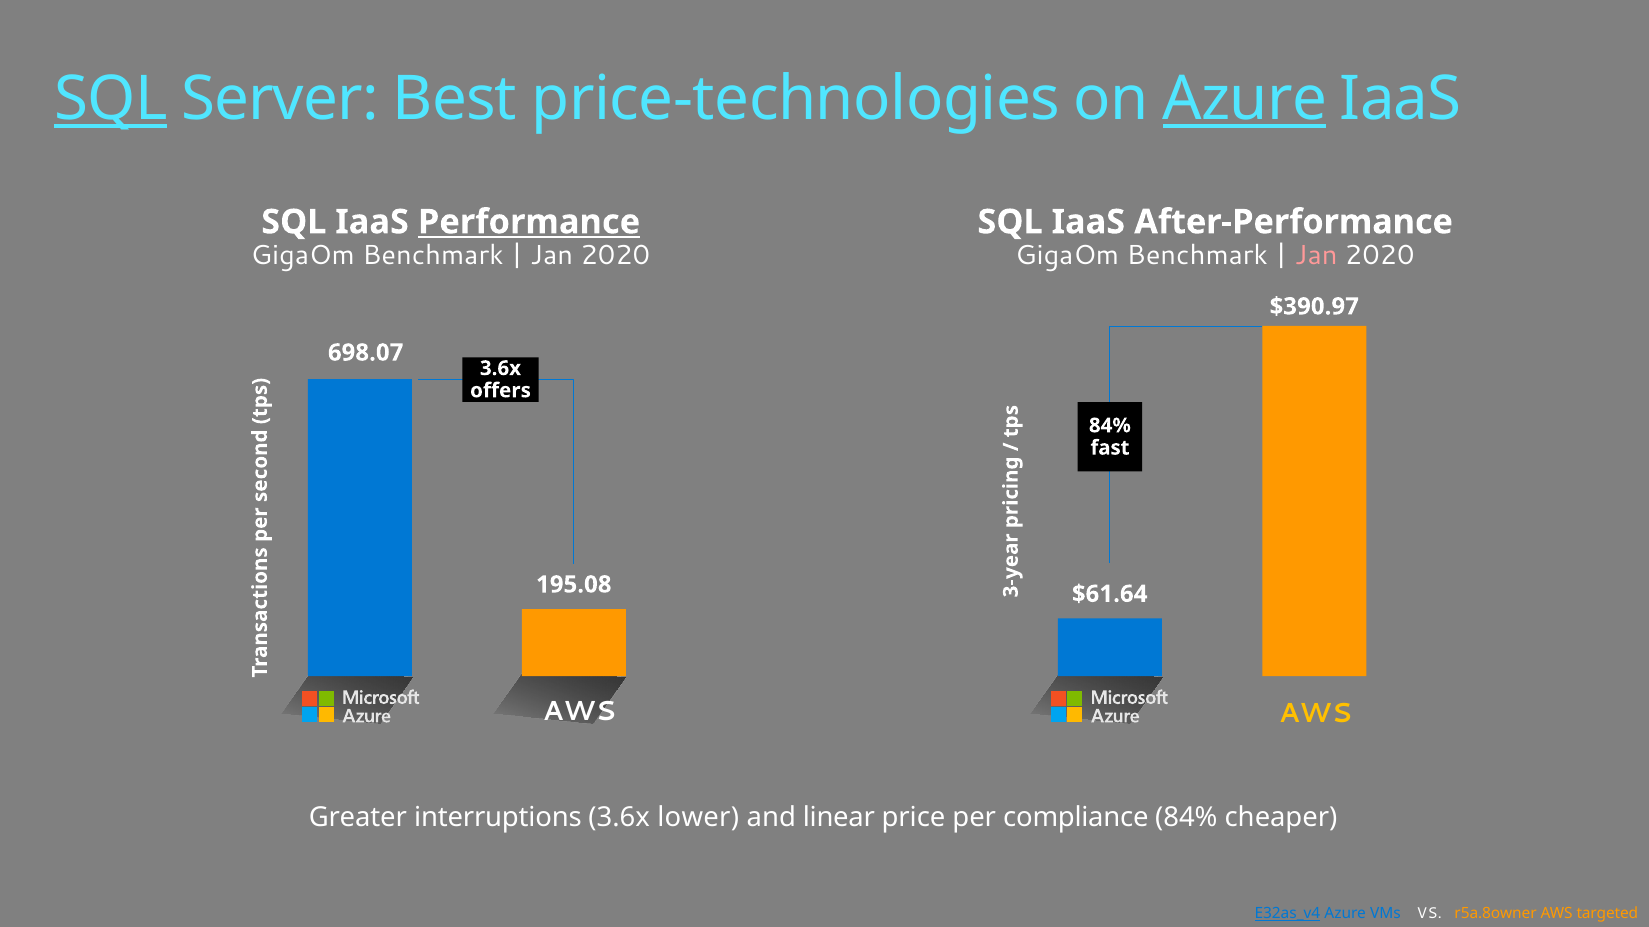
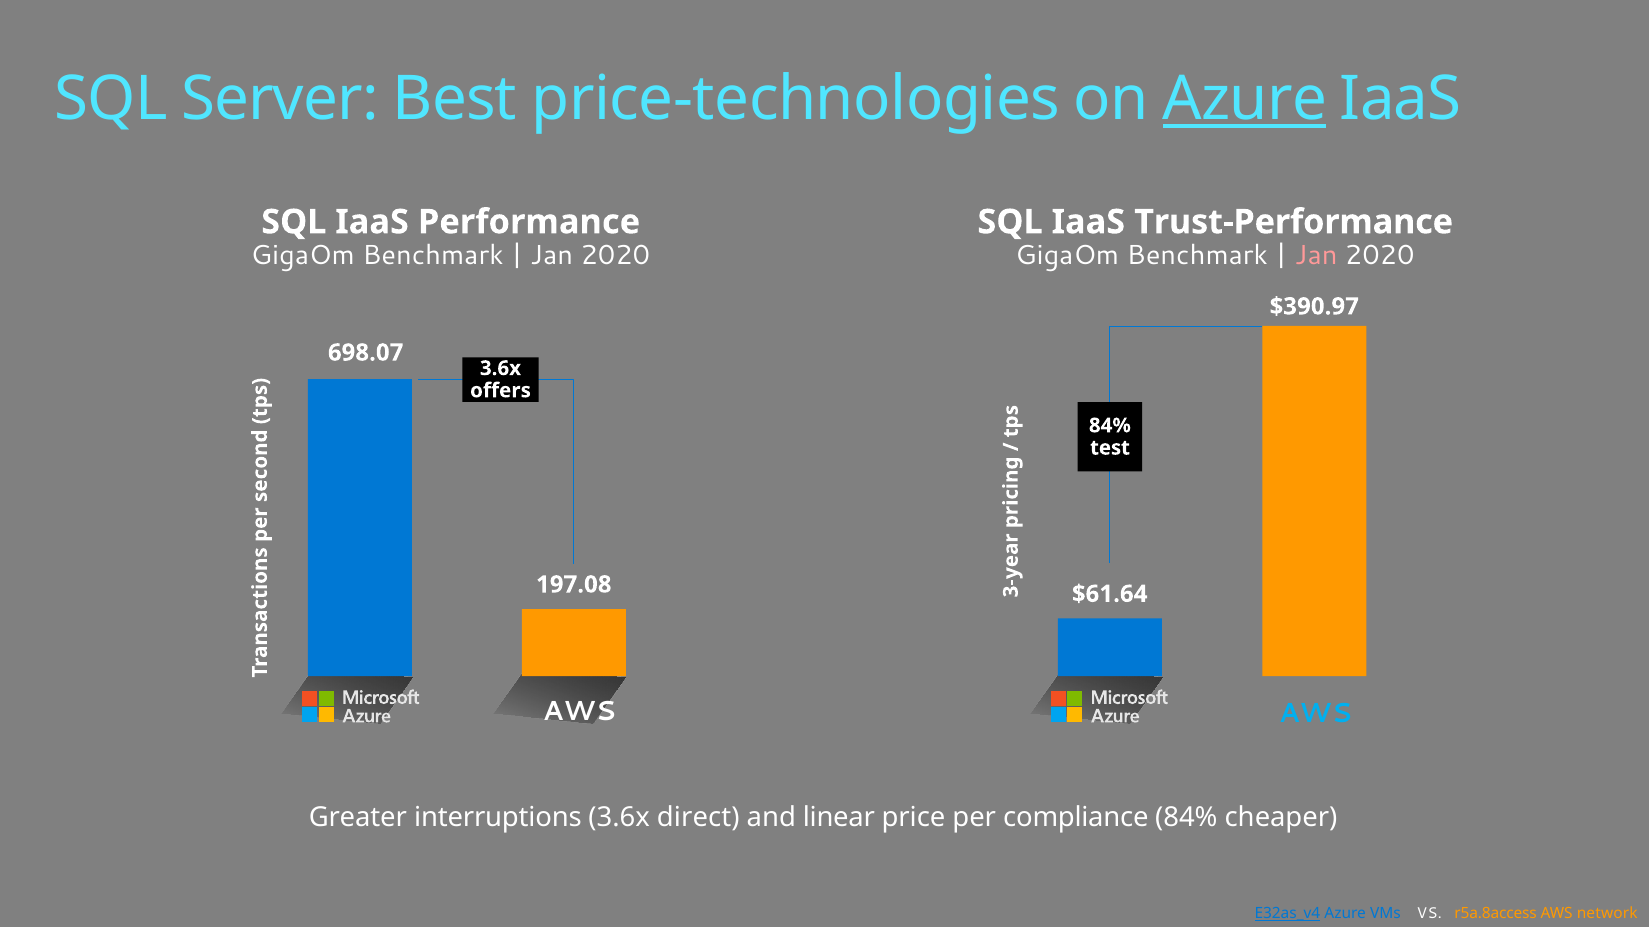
SQL underline: present -> none (111, 99)
Performance underline: present -> none (529, 222)
After-Performance: After-Performance -> Trust-Performance (1294, 222)
fast: fast -> test (1110, 448)
195.08: 195.08 -> 197.08 (574, 585)
AWS colour: yellow -> light blue (1315, 714)
lower: lower -> direct (698, 817)
r5a.8owner: r5a.8owner -> r5a.8access (1496, 914)
targeted: targeted -> network (1607, 914)
